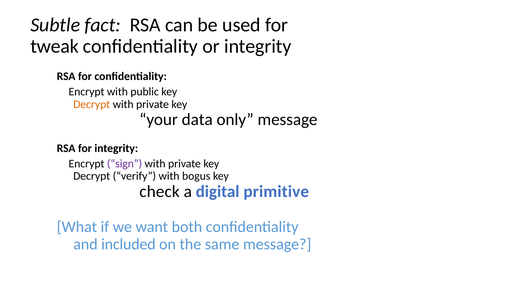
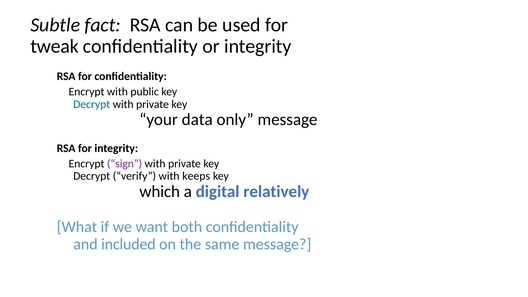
Decrypt colour: orange -> blue (92, 104)
bogus: bogus -> keeps (196, 176)
check: check -> which (160, 191)
primitive: primitive -> relatively (276, 191)
